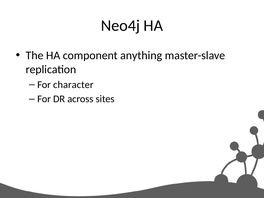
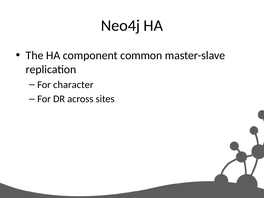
anything: anything -> common (141, 55)
